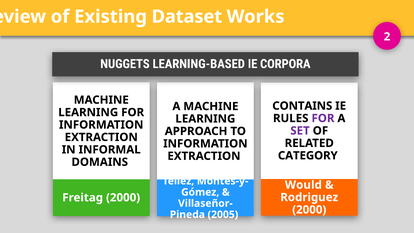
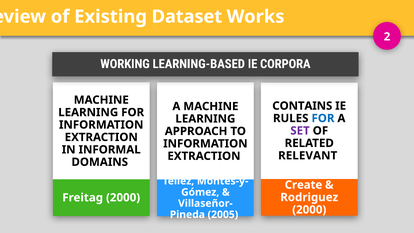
NUGGETS: NUGGETS -> WORKING (125, 64)
FOR colour: purple -> blue (323, 118)
CATEGORY: CATEGORY -> RELEVANT (308, 156)
Would: Would -> Create (303, 185)
